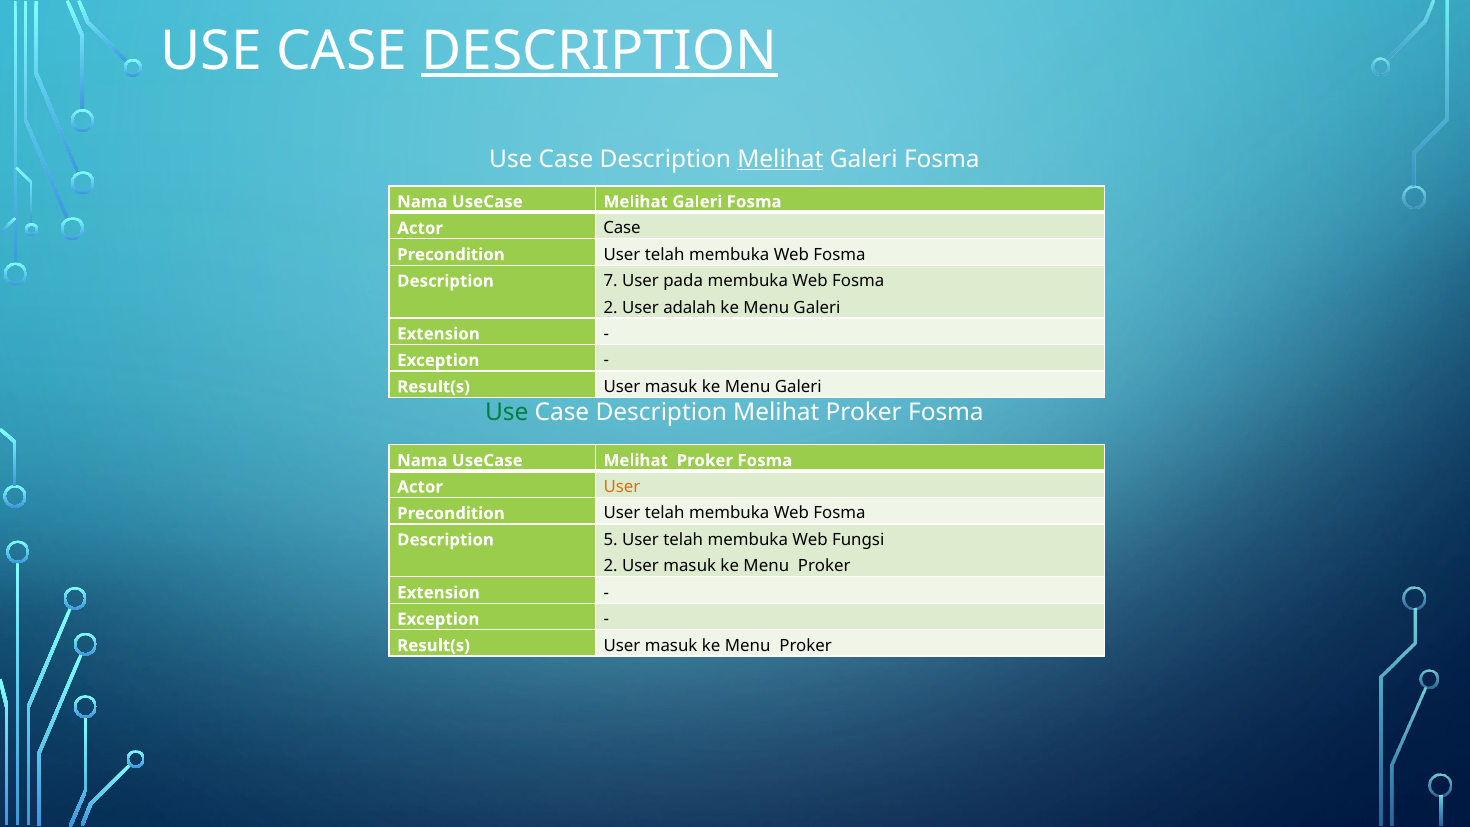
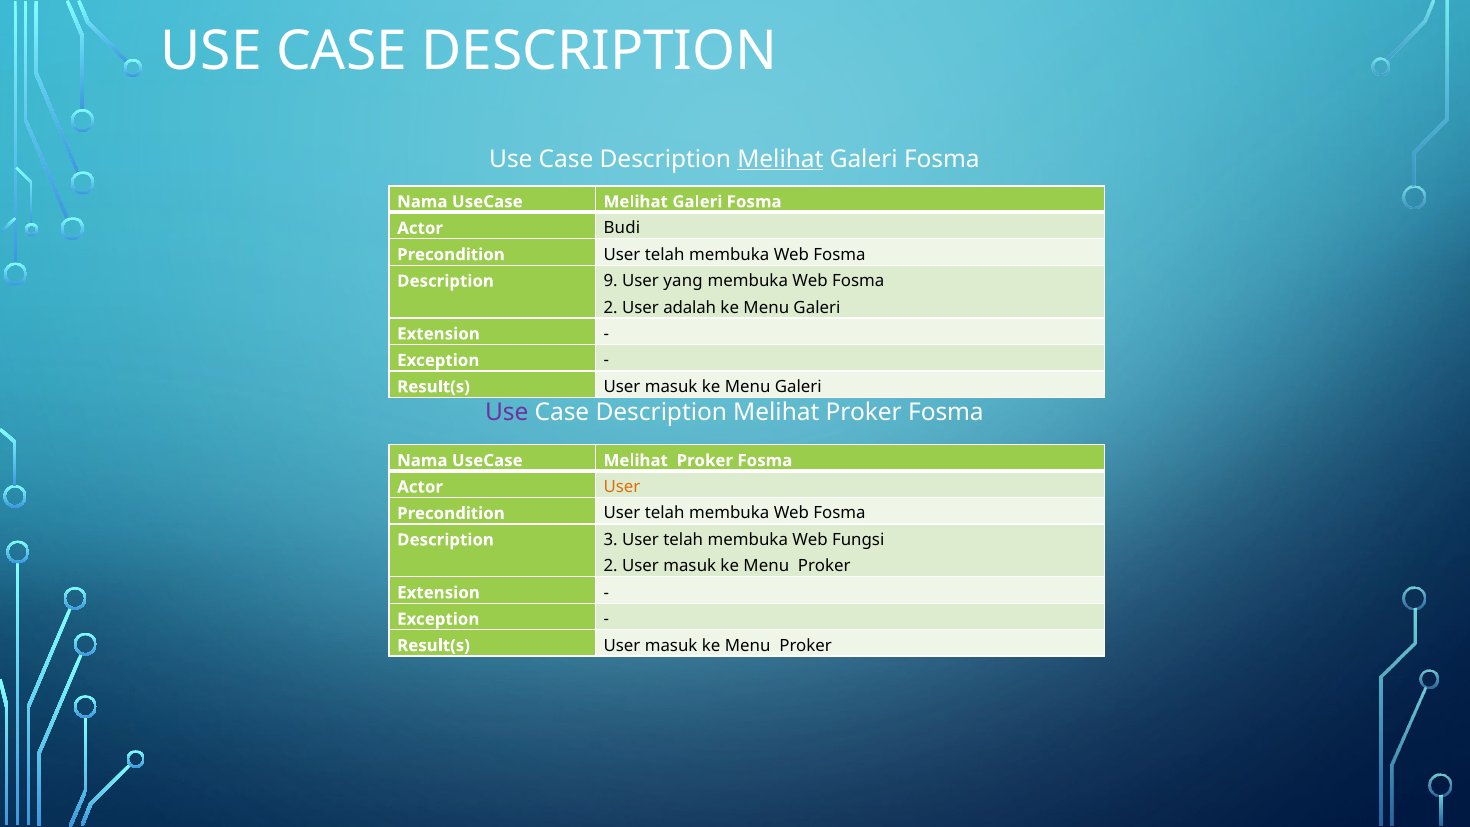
DESCRIPTION underline: present -> none (599, 51)
Case: Case -> Budi (622, 228)
7: 7 -> 9 (611, 281)
pada: pada -> yang (683, 281)
Use colour: green -> purple (507, 412)
5: 5 -> 3 (611, 540)
